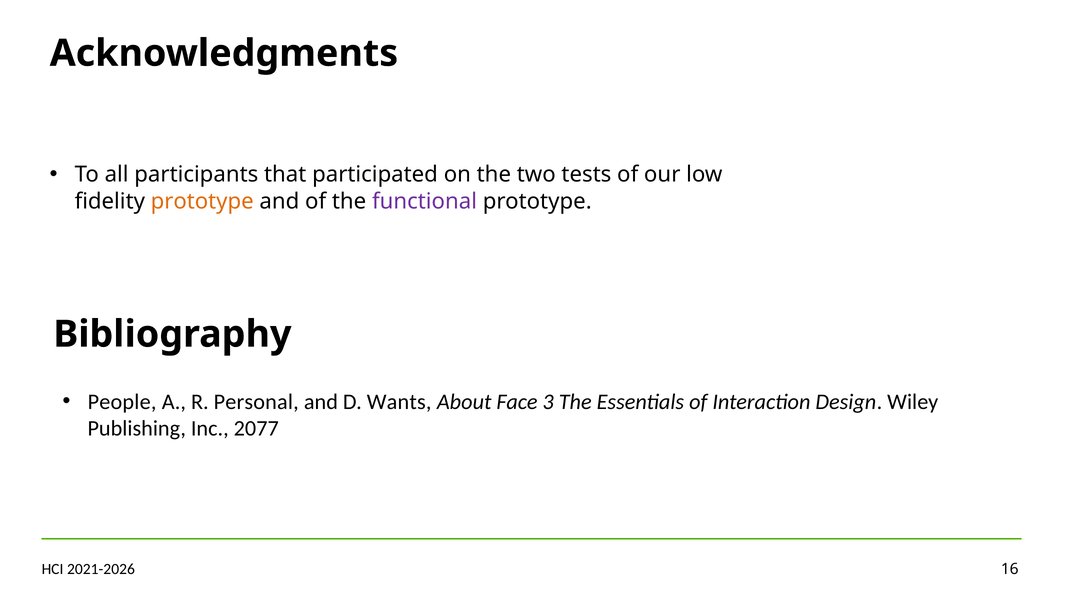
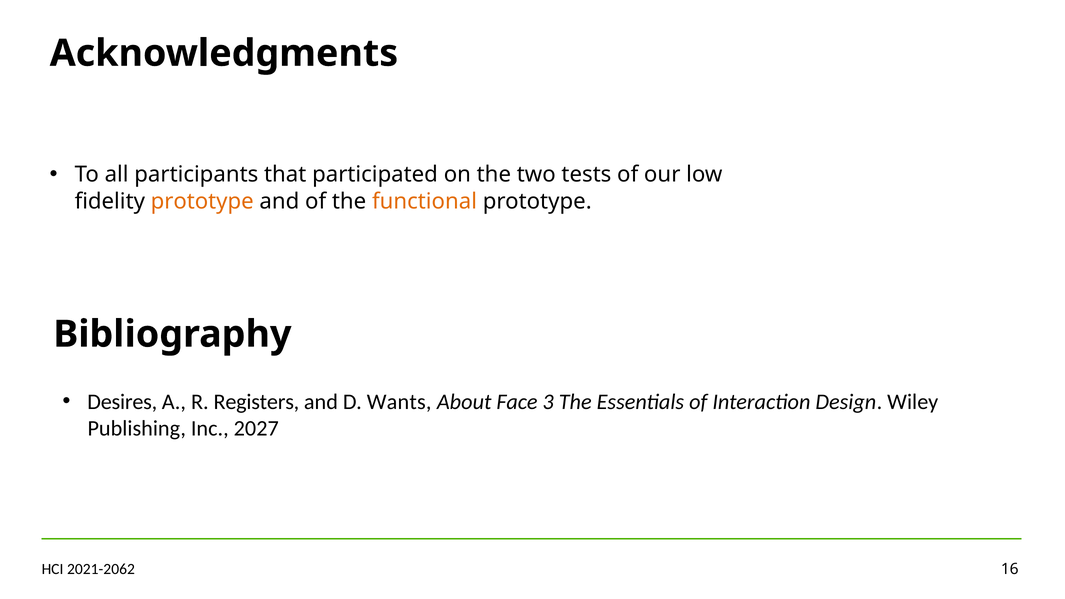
functional colour: purple -> orange (425, 201)
People: People -> Desires (122, 402)
Personal: Personal -> Registers (256, 402)
2077: 2077 -> 2027 (256, 429)
2021-2026: 2021-2026 -> 2021-2062 (101, 569)
